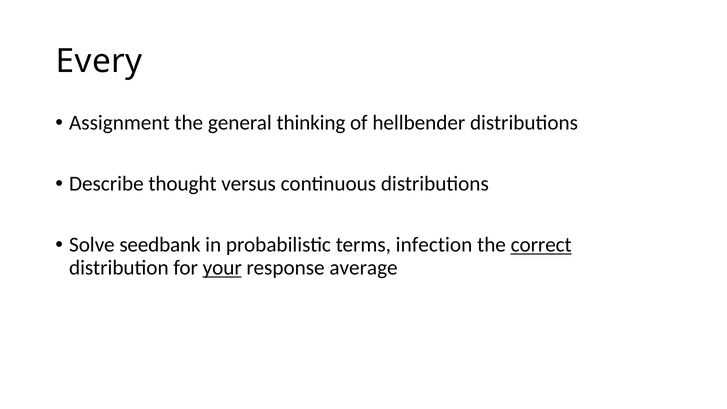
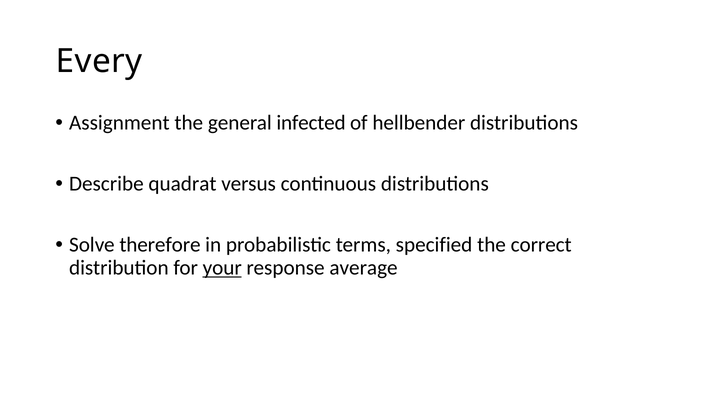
thinking: thinking -> infected (311, 123)
thought: thought -> quadrat (182, 184)
seedbank: seedbank -> therefore (160, 245)
infection: infection -> specified (434, 245)
correct underline: present -> none (541, 245)
